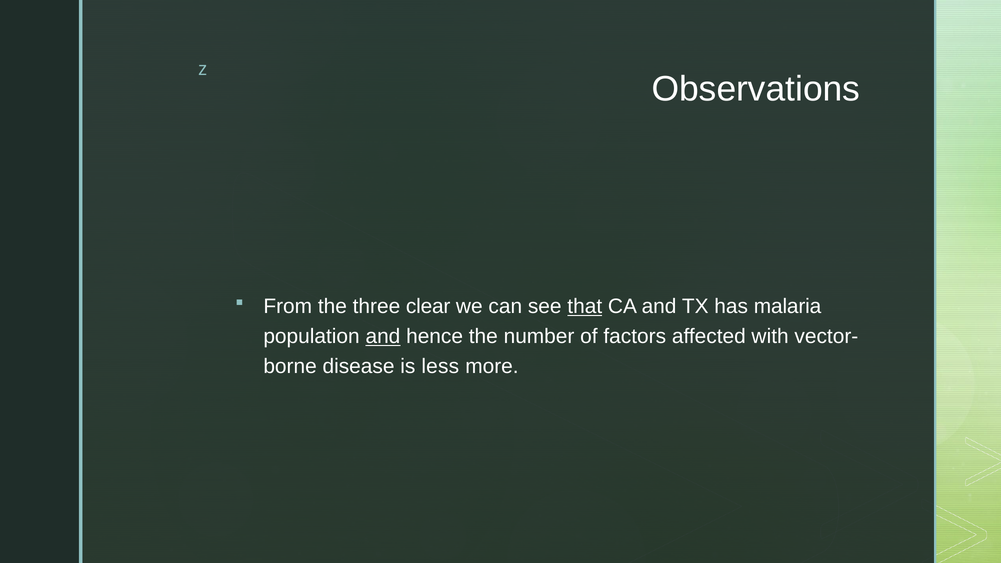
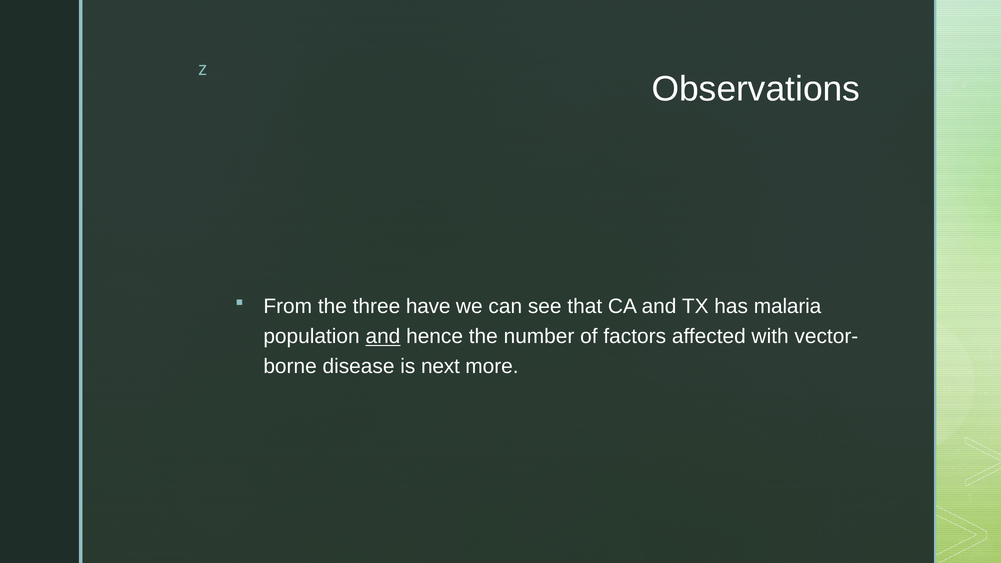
clear: clear -> have (428, 307)
that underline: present -> none (585, 307)
less: less -> next (440, 367)
